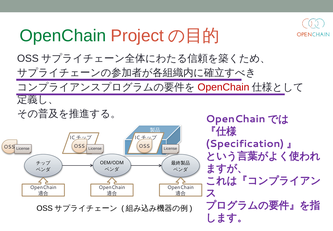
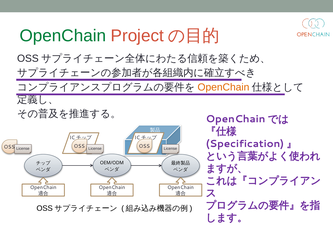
OpenChain colour: red -> orange (223, 87)
